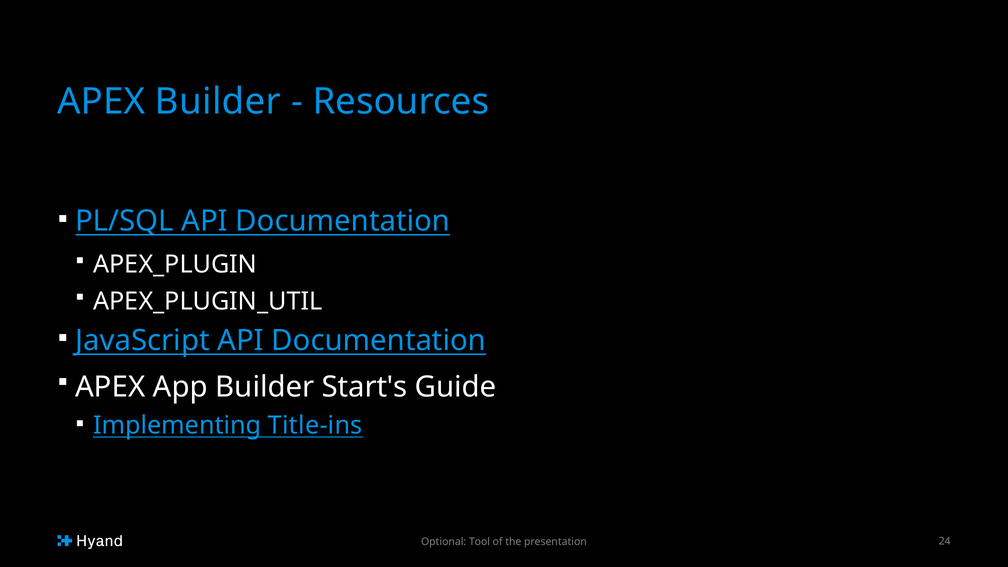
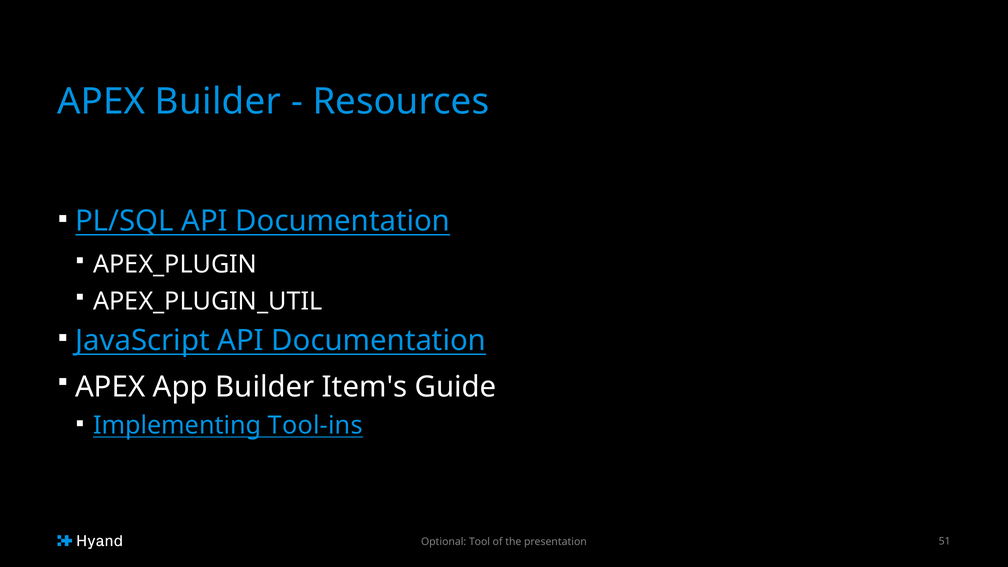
Start's: Start's -> Item's (365, 387)
Title-ins: Title-ins -> Tool-ins (315, 426)
24: 24 -> 51 (945, 541)
